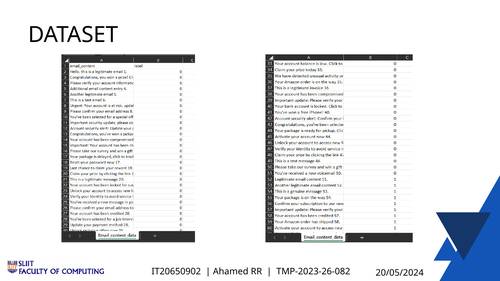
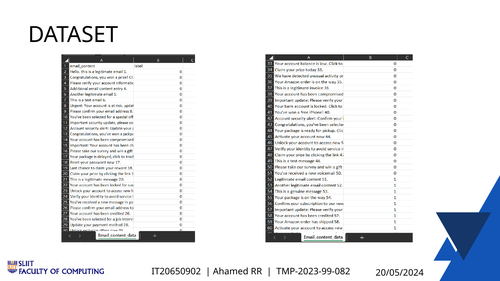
TMP-2023-26-082: TMP-2023-26-082 -> TMP-2023-99-082 (313, 272)
